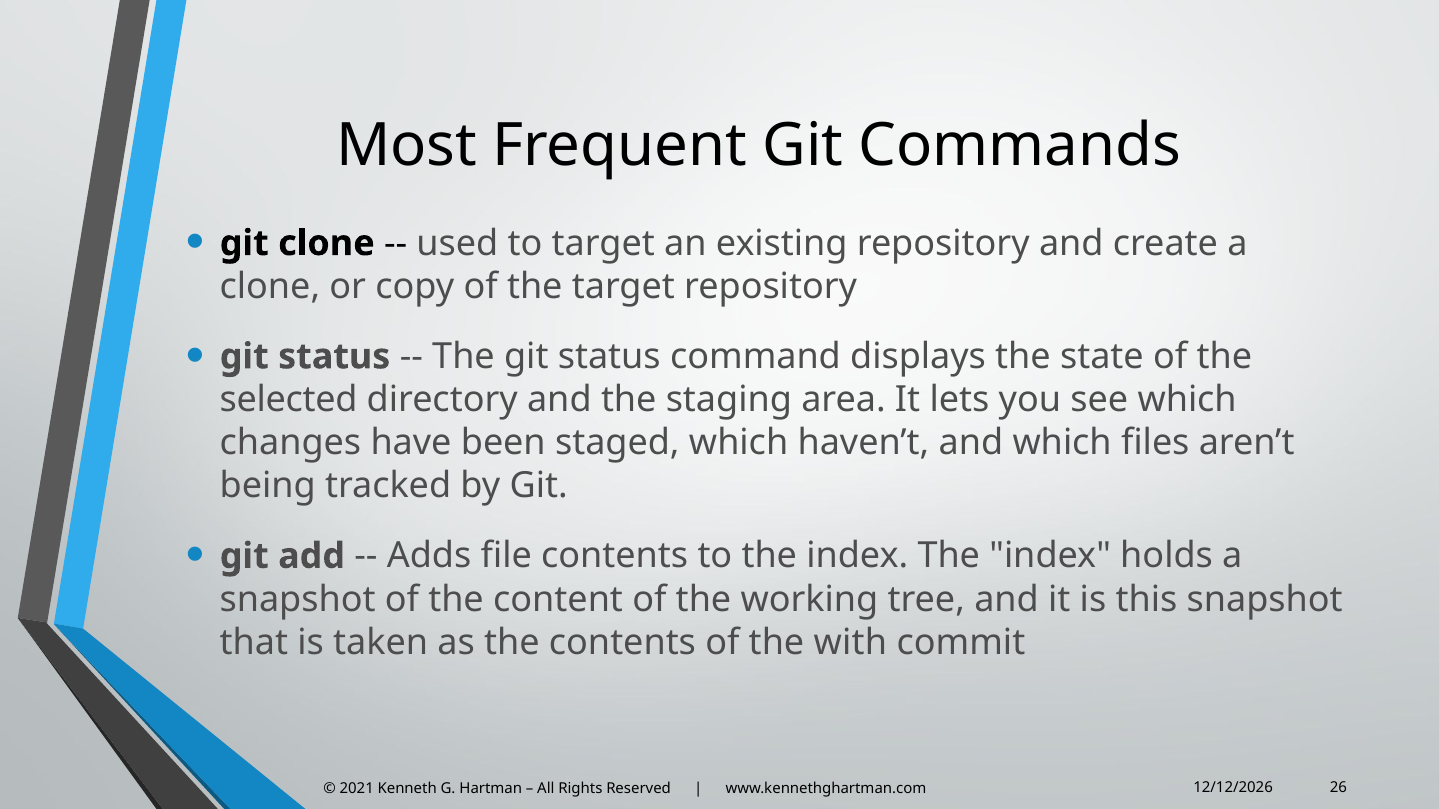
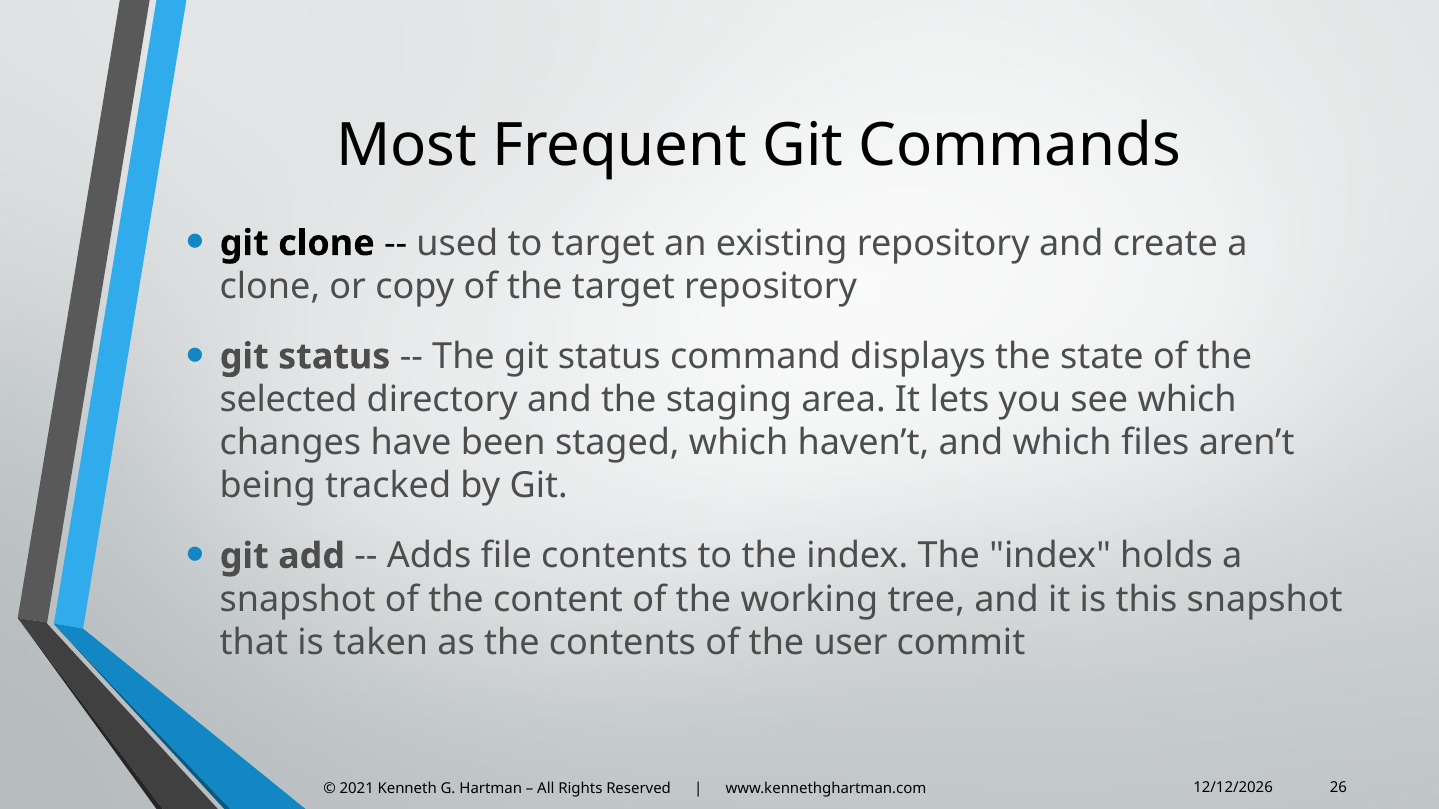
with: with -> user (851, 643)
